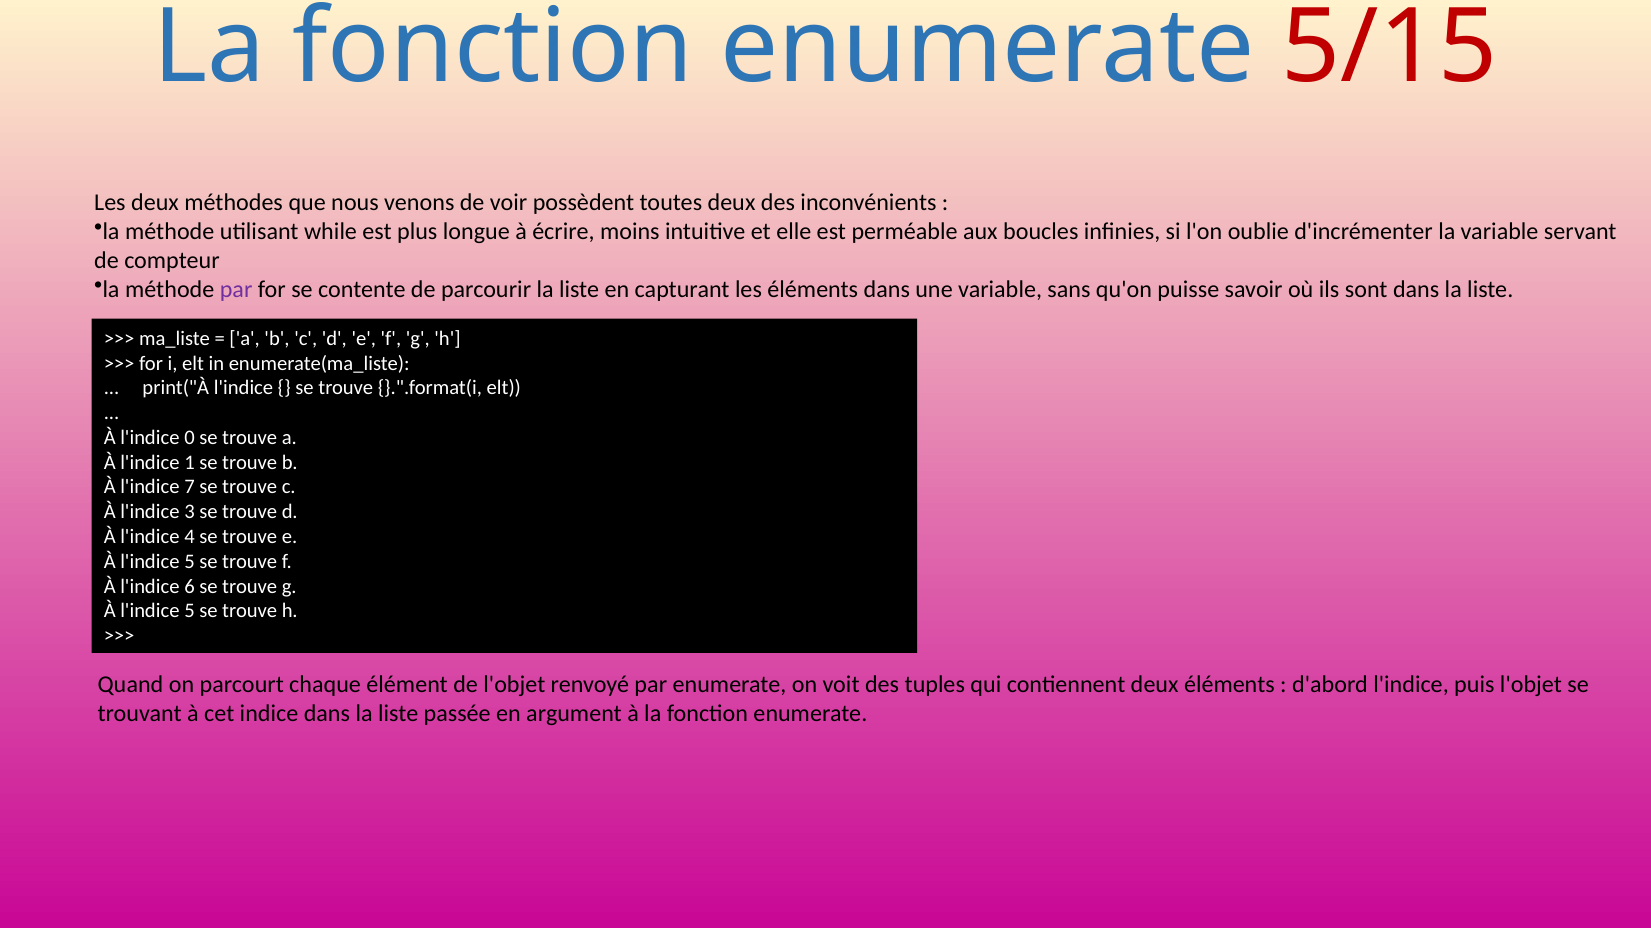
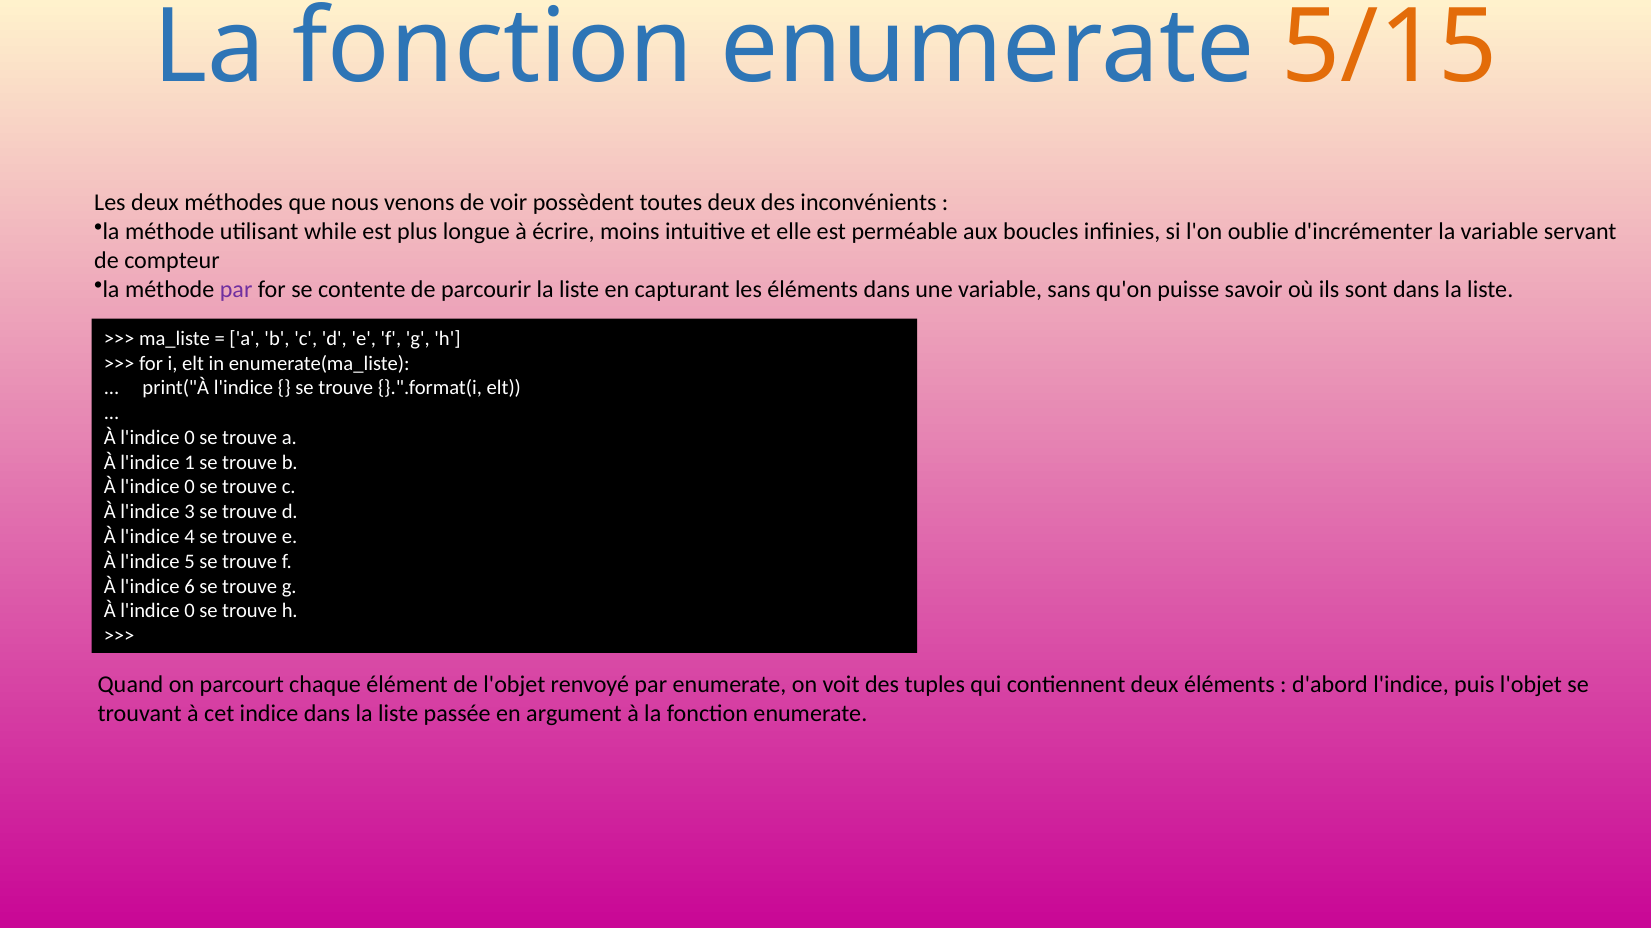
5/15 colour: red -> orange (1389, 47)
7: 7 -> 0 (189, 487)
5: 5 -> 0 (189, 611)
